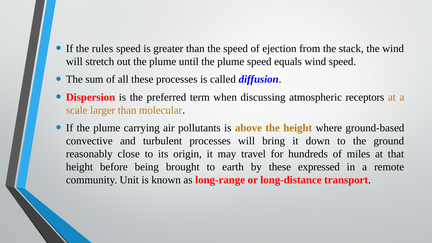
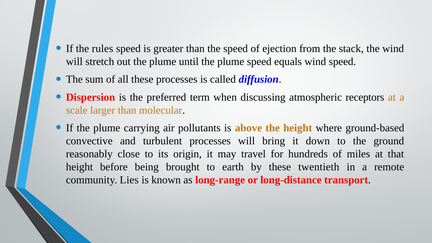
expressed: expressed -> twentieth (319, 167)
Unit: Unit -> Lies (129, 180)
